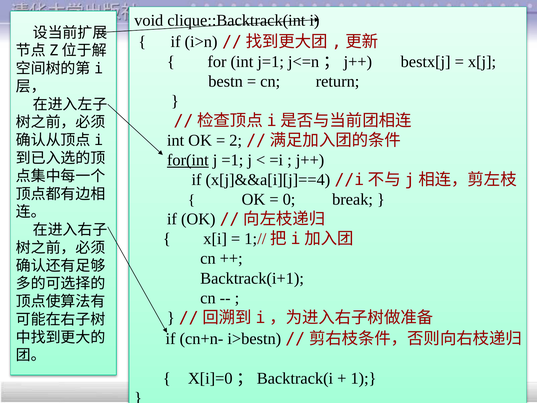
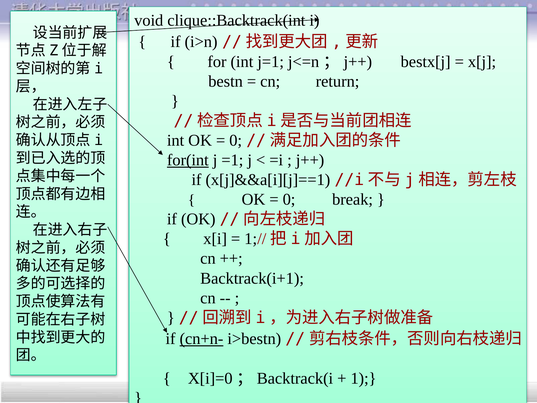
2: 2 -> 0 (236, 140)
x[j]&&a[i][j]==4: x[j]&&a[i][j]==4 -> x[j]&&a[i][j]==1 (268, 180)
cn+n- underline: none -> present (201, 339)
